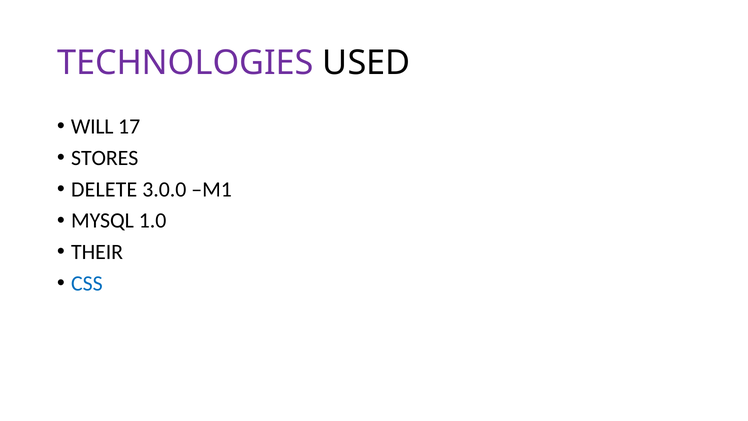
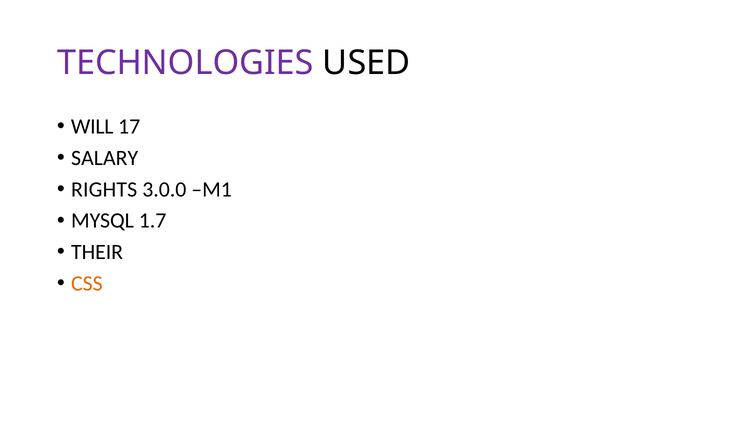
STORES: STORES -> SALARY (105, 158)
DELETE: DELETE -> RIGHTS (104, 189)
1.0: 1.0 -> 1.7 (153, 221)
CSS colour: blue -> orange (87, 283)
